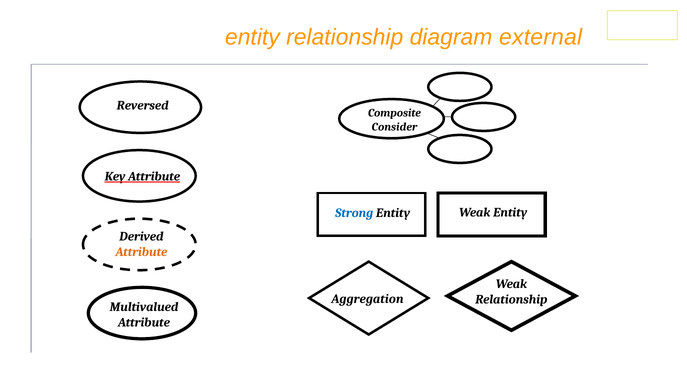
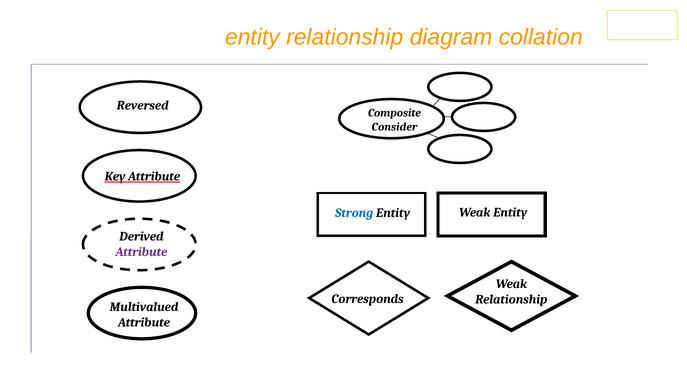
external: external -> collation (541, 37)
Attribute colour: orange -> purple (141, 252)
Aggregation: Aggregation -> Corresponds (368, 299)
